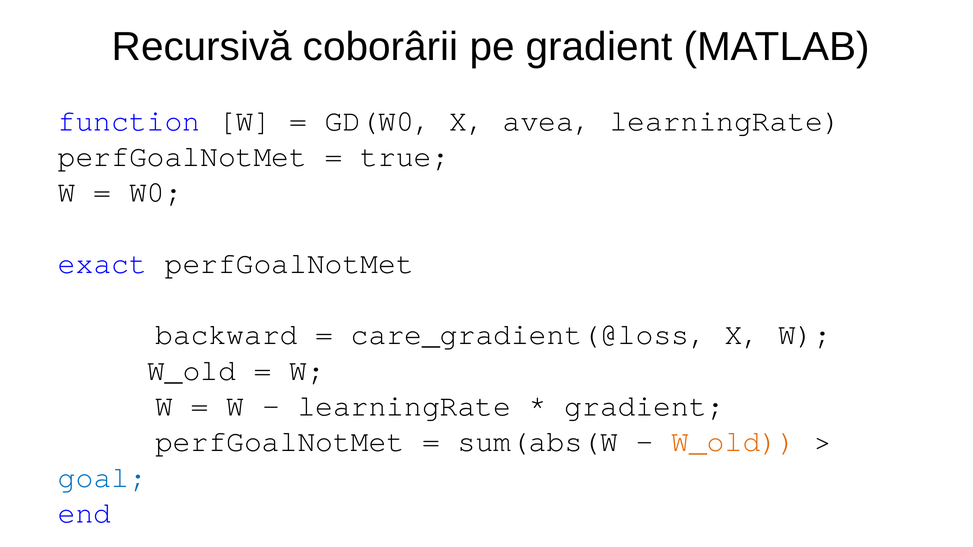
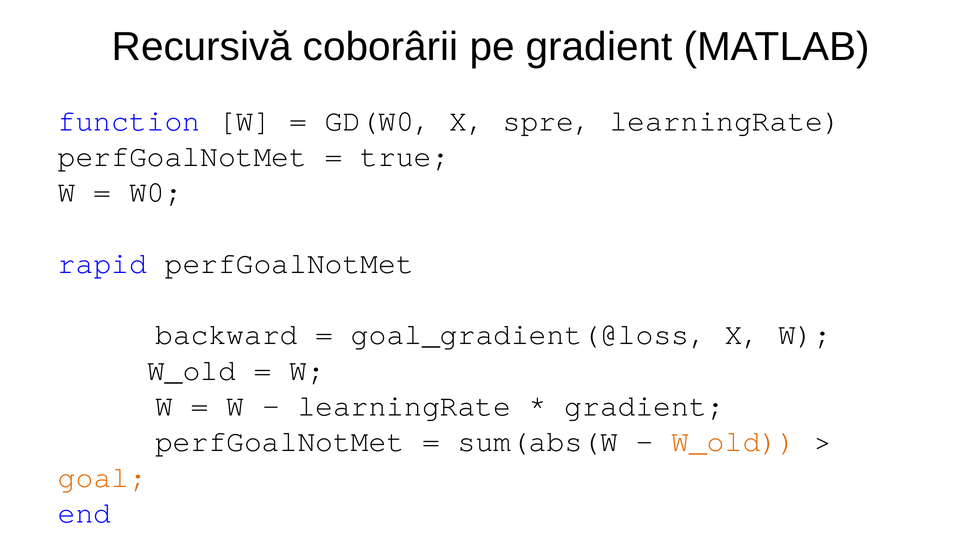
avea: avea -> spre (547, 121)
exact: exact -> rapid (103, 264)
care_gradient(@loss: care_gradient(@loss -> goal_gradient(@loss (529, 335)
goal colour: blue -> orange (103, 477)
